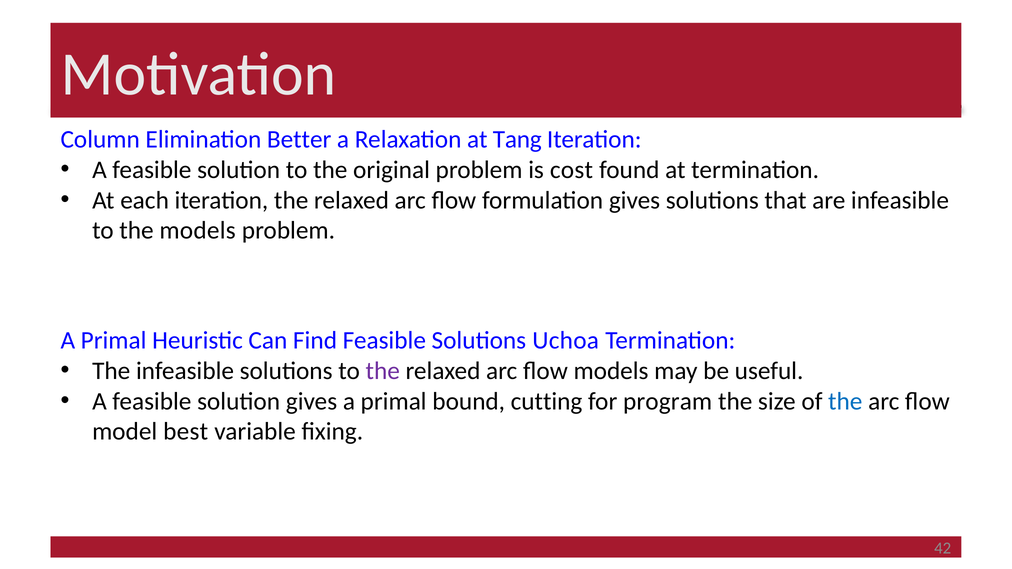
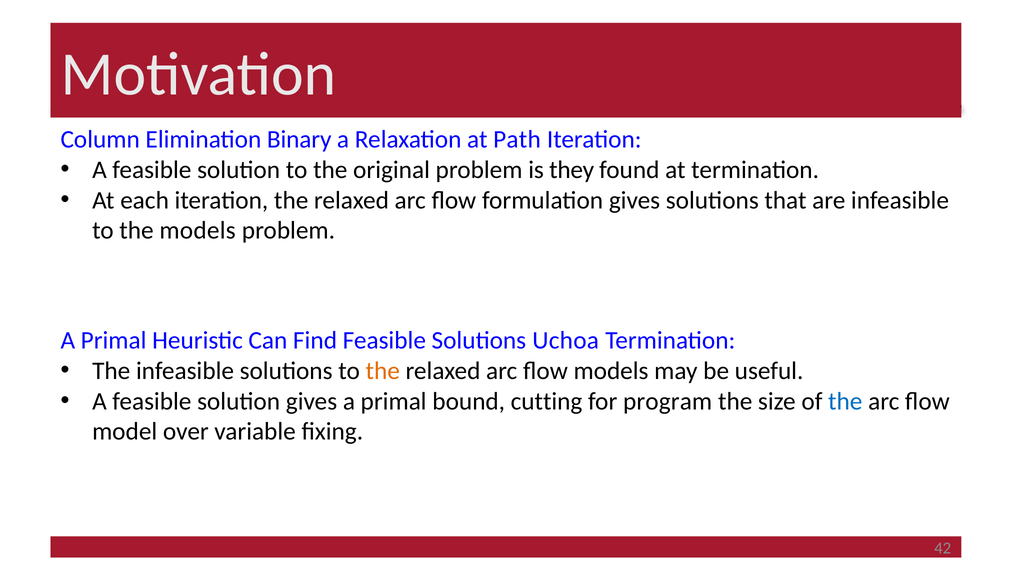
Better: Better -> Binary (299, 140)
Tang: Tang -> Path (517, 140)
cost: cost -> they (572, 170)
the colour: purple -> orange (383, 371)
best: best -> over (186, 432)
